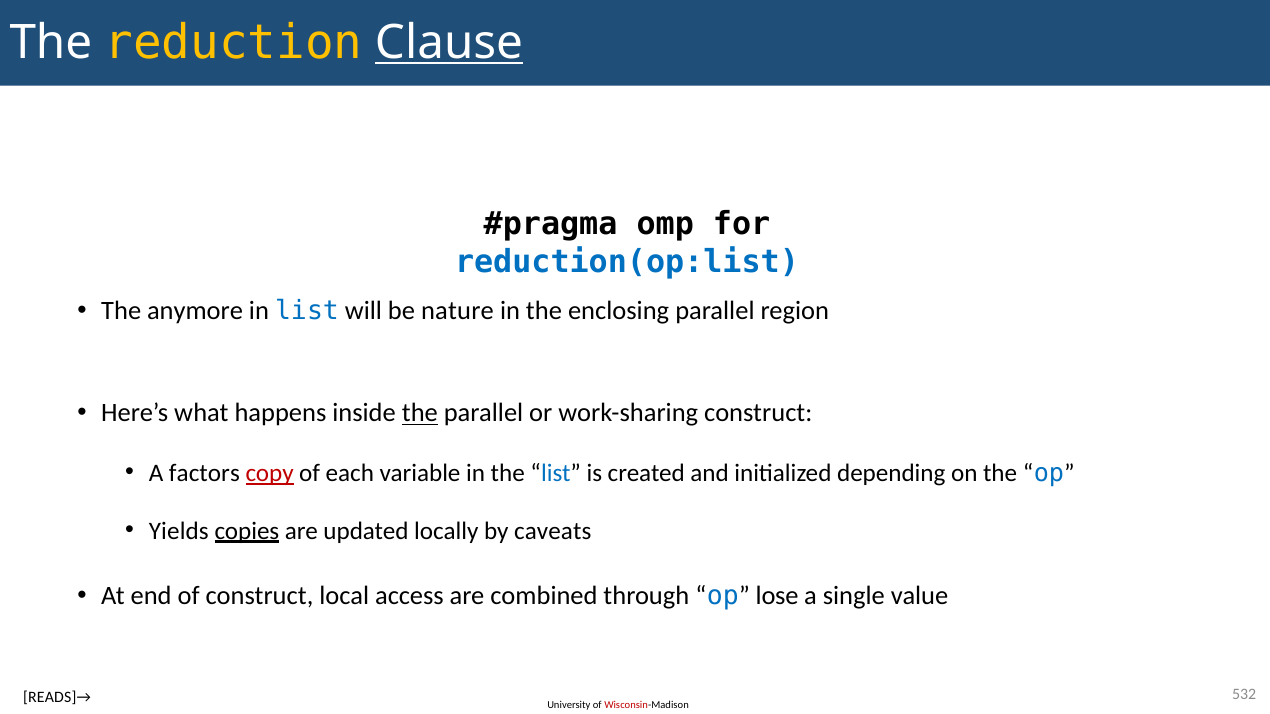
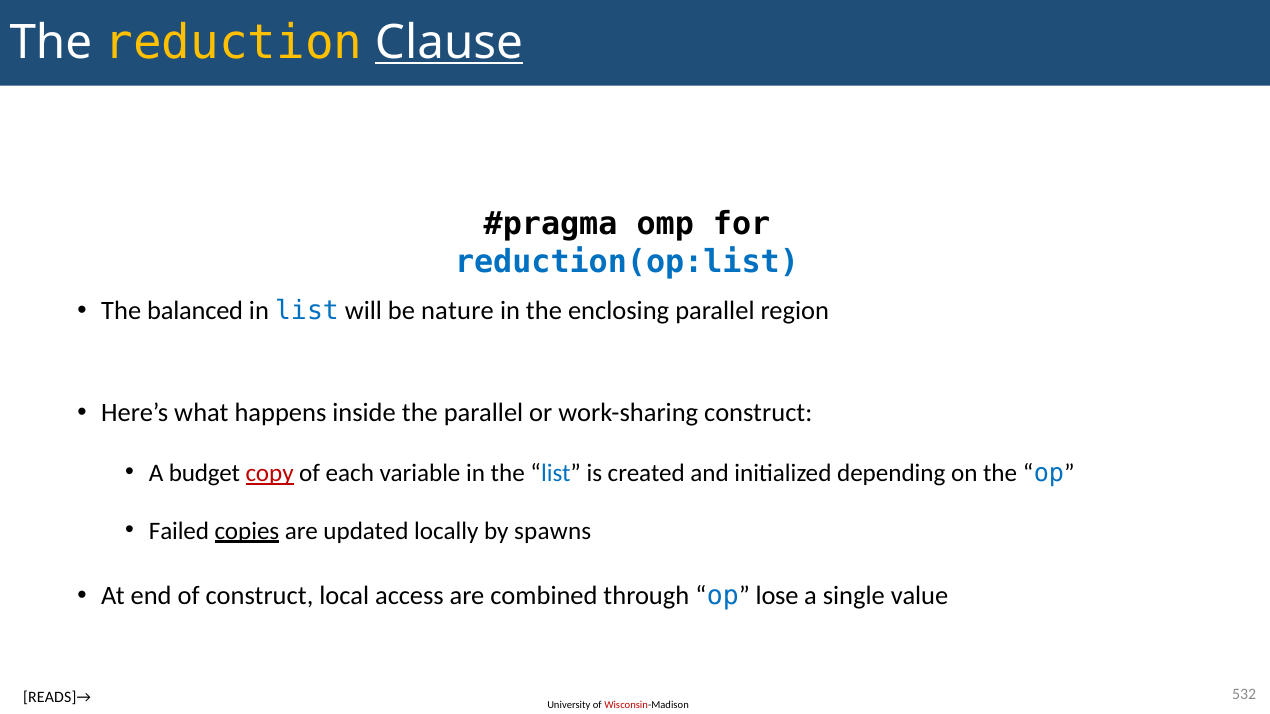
anymore: anymore -> balanced (195, 311)
the underline: present -> none (420, 413)
factors: factors -> budget (205, 473)
Yields: Yields -> Failed (179, 531)
caveats: caveats -> spawns (553, 531)
